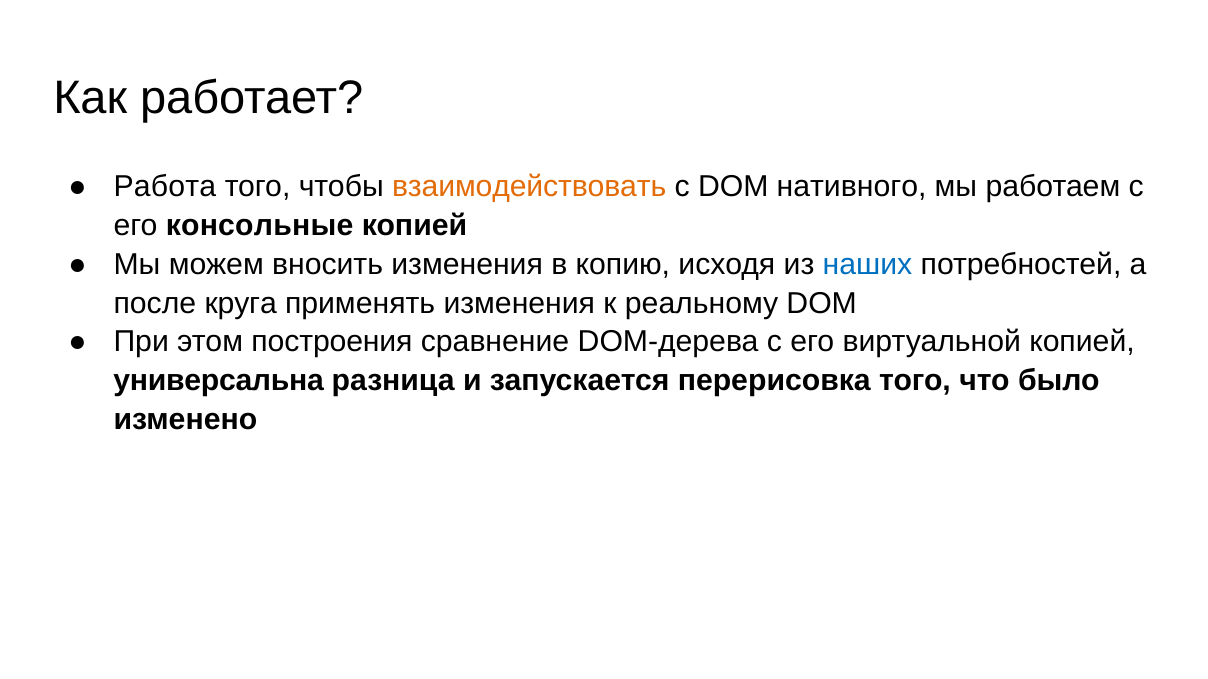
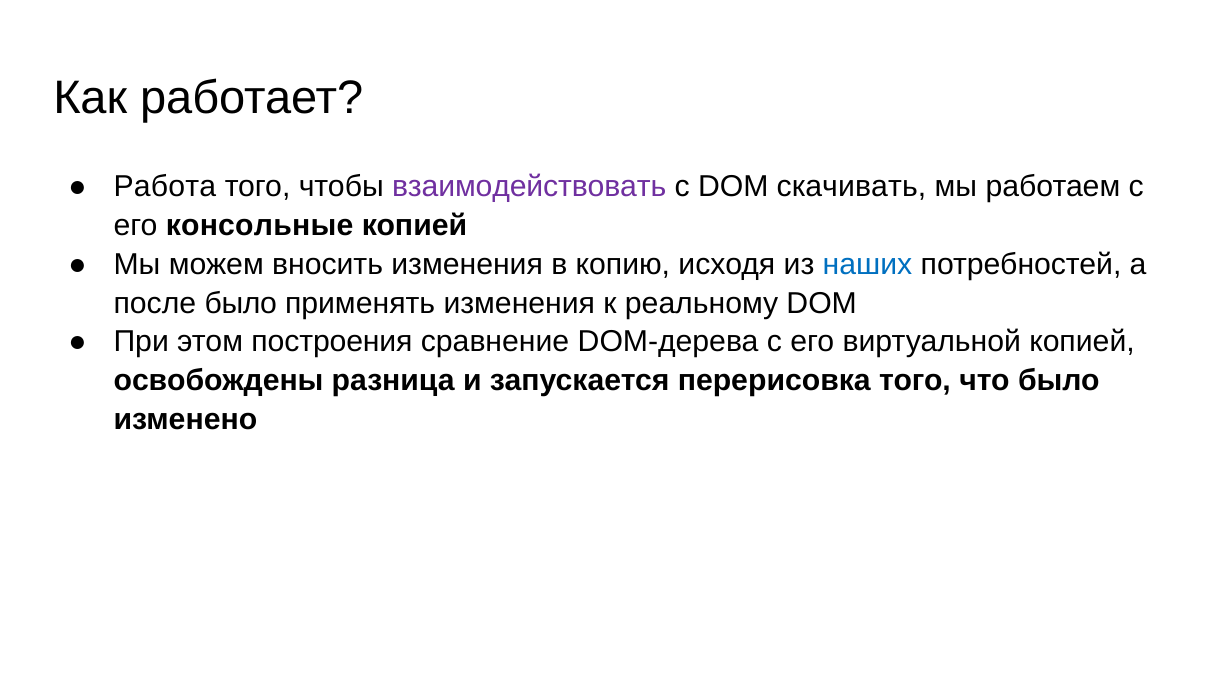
взаимодействовать colour: orange -> purple (529, 187)
нативного: нативного -> скачивать (851, 187)
после круга: круга -> было (241, 303)
универсальна: универсальна -> освобождены (219, 381)
